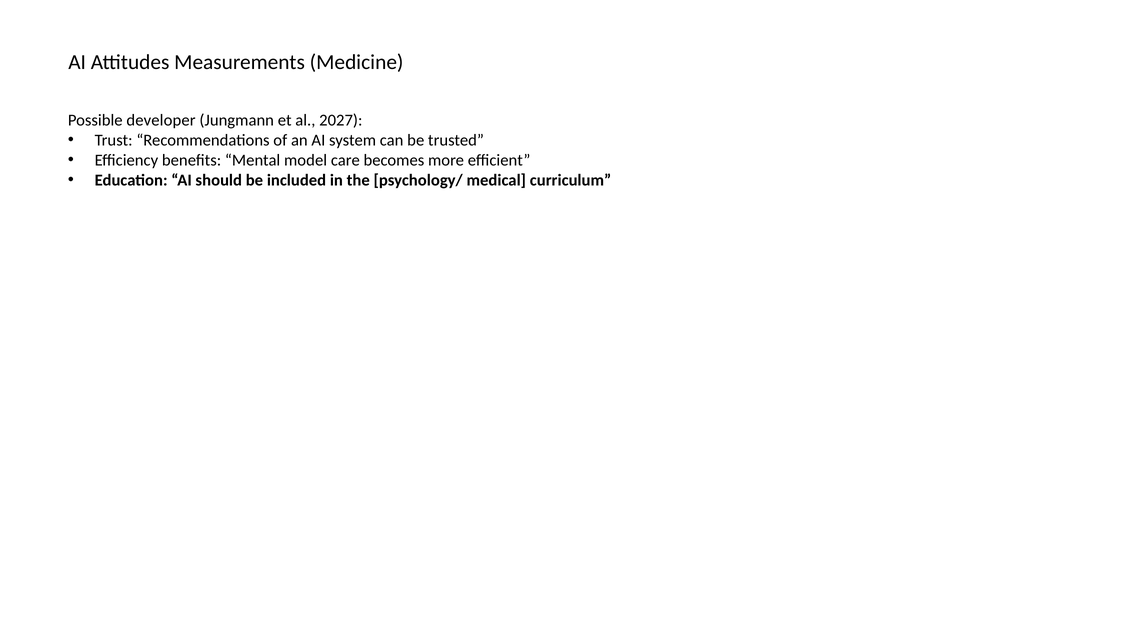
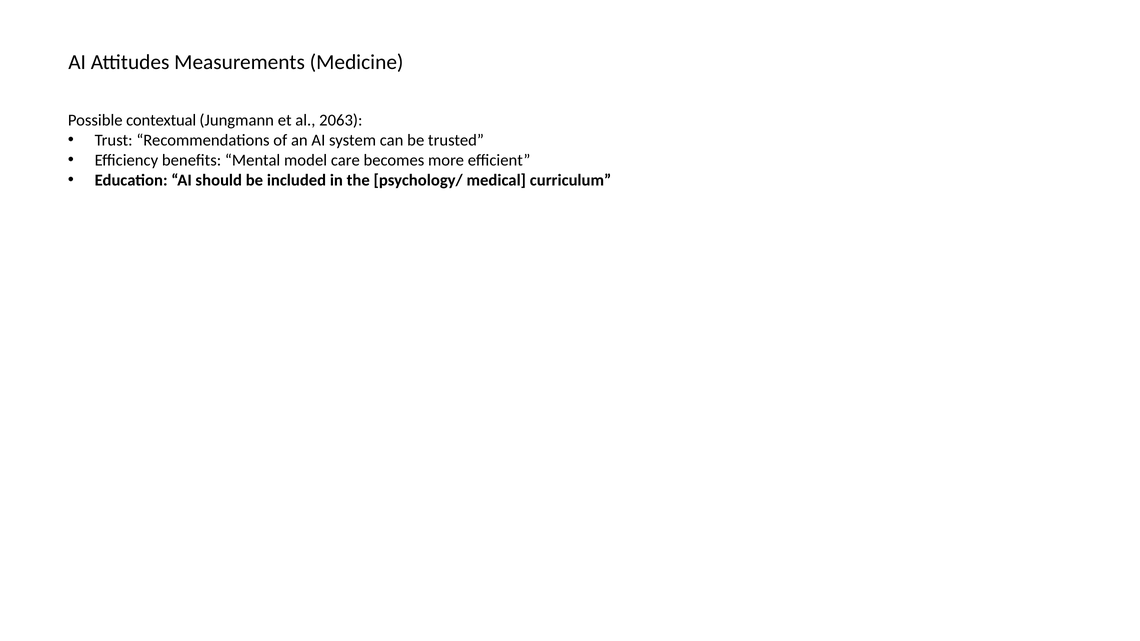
developer: developer -> contextual (161, 120)
2027: 2027 -> 2063 (341, 120)
